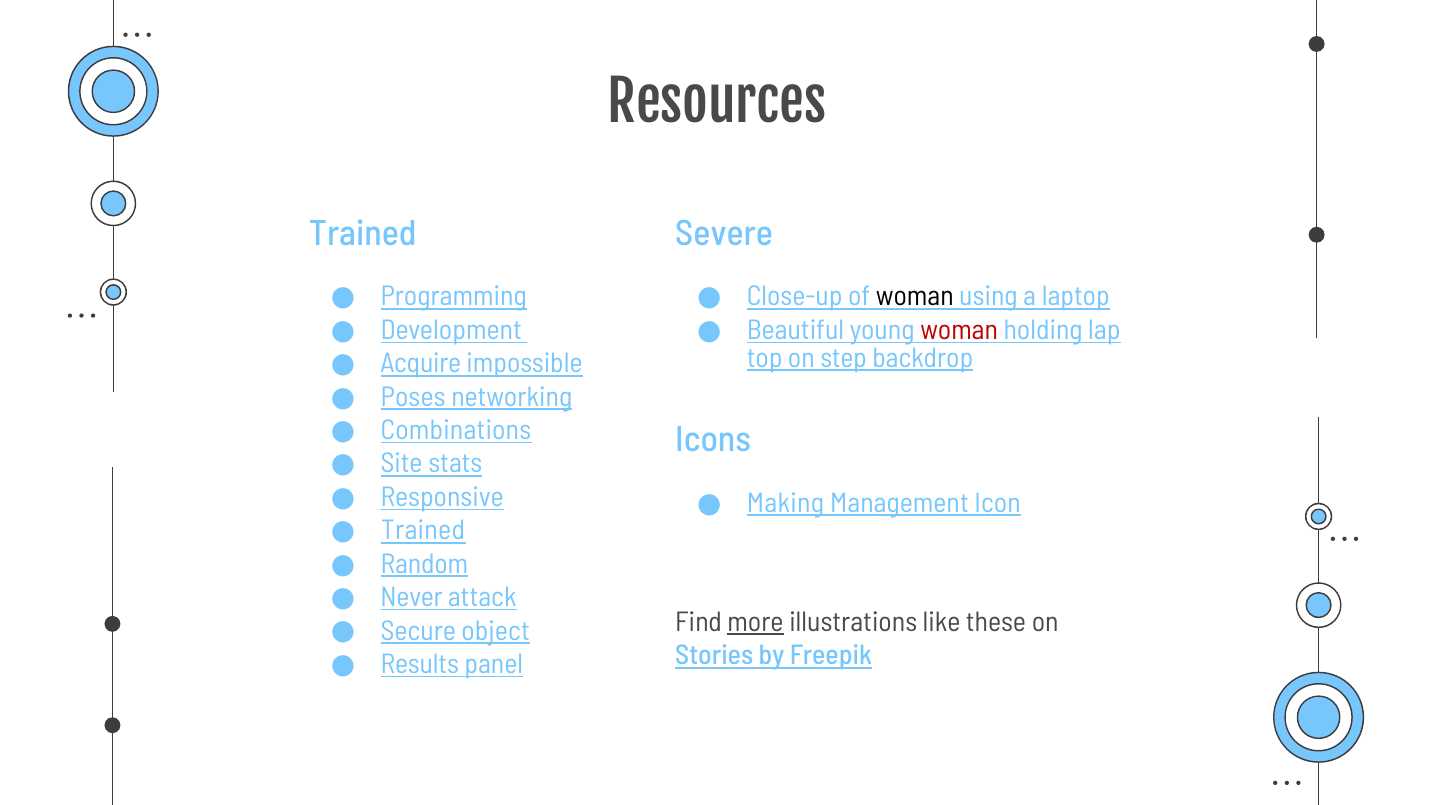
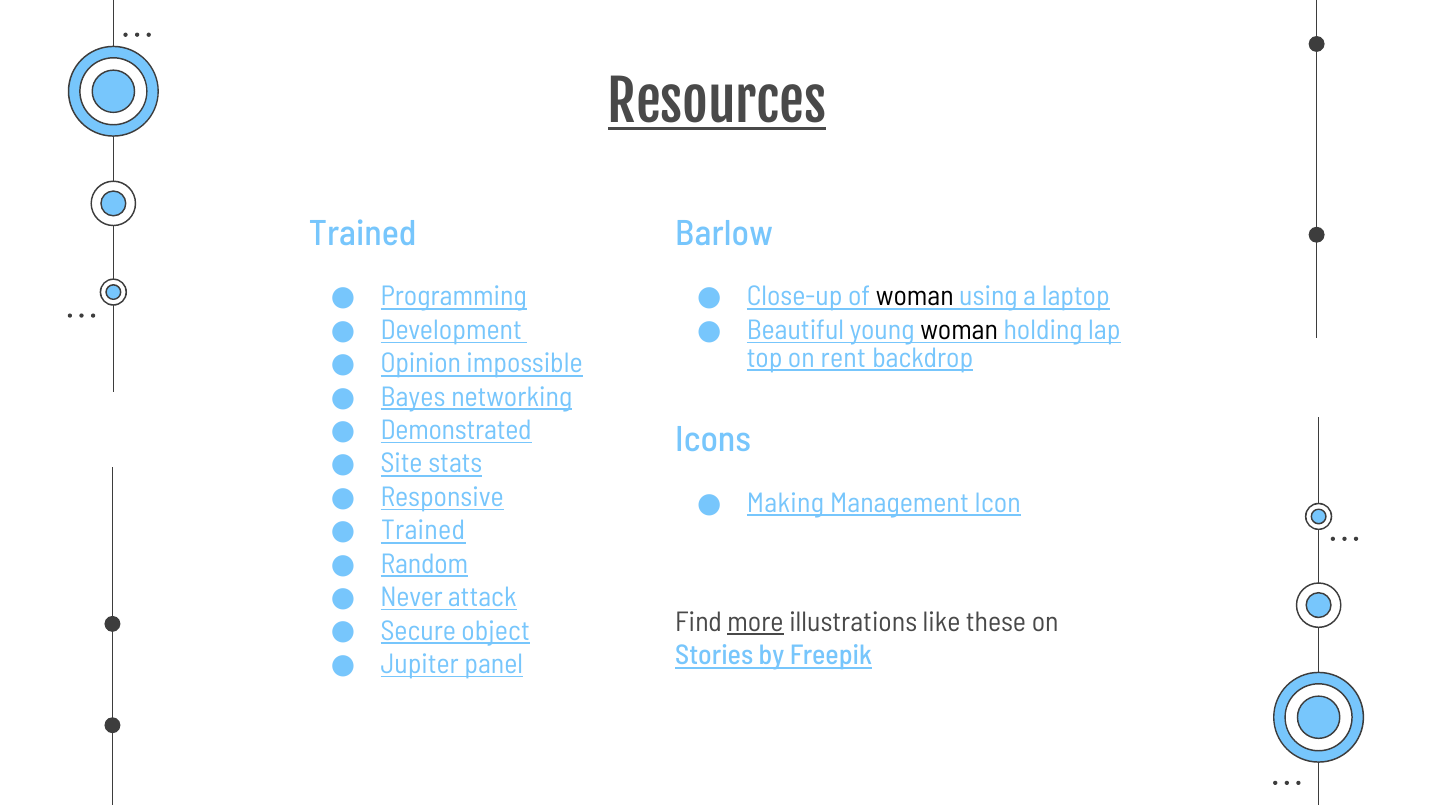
Resources underline: none -> present (717, 105)
Severe: Severe -> Barlow (724, 234)
woman colour: red -> black (959, 330)
step: step -> rent (843, 358)
Acquire: Acquire -> Opinion (421, 364)
Poses: Poses -> Bayes (413, 397)
Combinations: Combinations -> Demonstrated (456, 431)
Results: Results -> Jupiter (420, 665)
